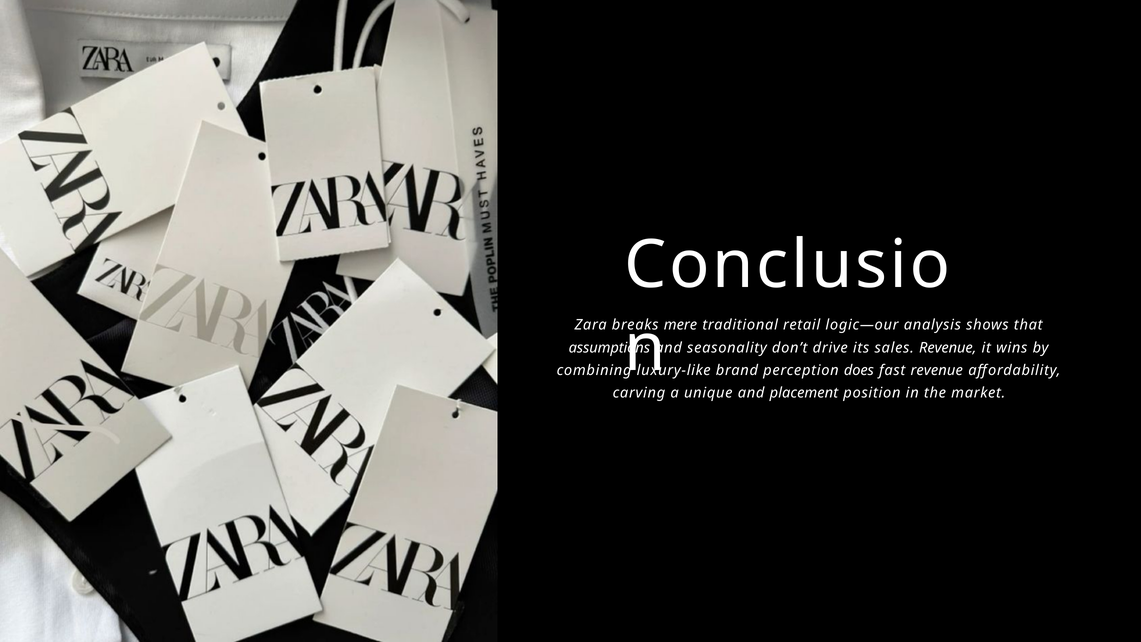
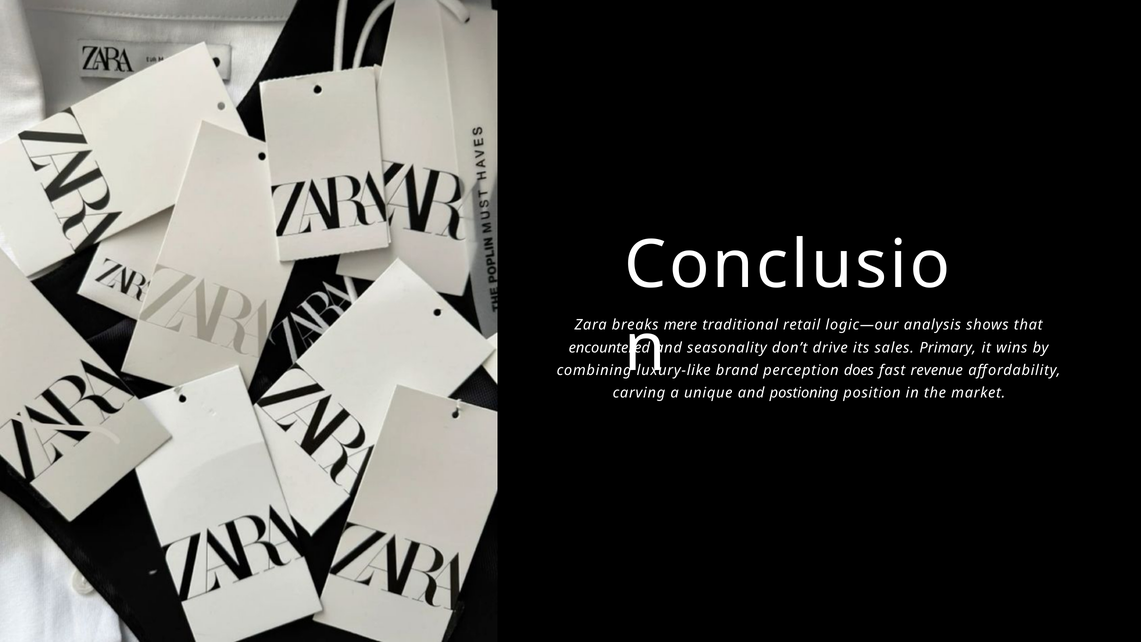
assumptions: assumptions -> encountered (609, 348)
sales Revenue: Revenue -> Primary (948, 348)
placement: placement -> postioning (804, 393)
